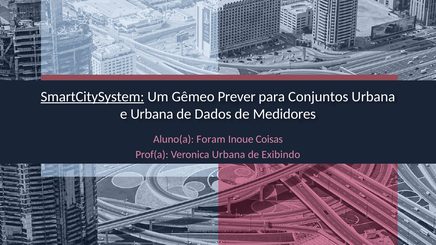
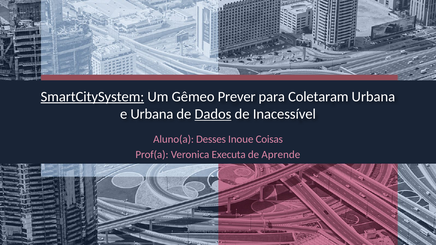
Conjuntos: Conjuntos -> Coletaram (318, 97)
Dados underline: none -> present (213, 114)
Medidores: Medidores -> Inacessível (284, 114)
Foram: Foram -> Desses (211, 139)
Veronica Urbana: Urbana -> Executa (229, 155)
Exibindo: Exibindo -> Aprende (281, 155)
